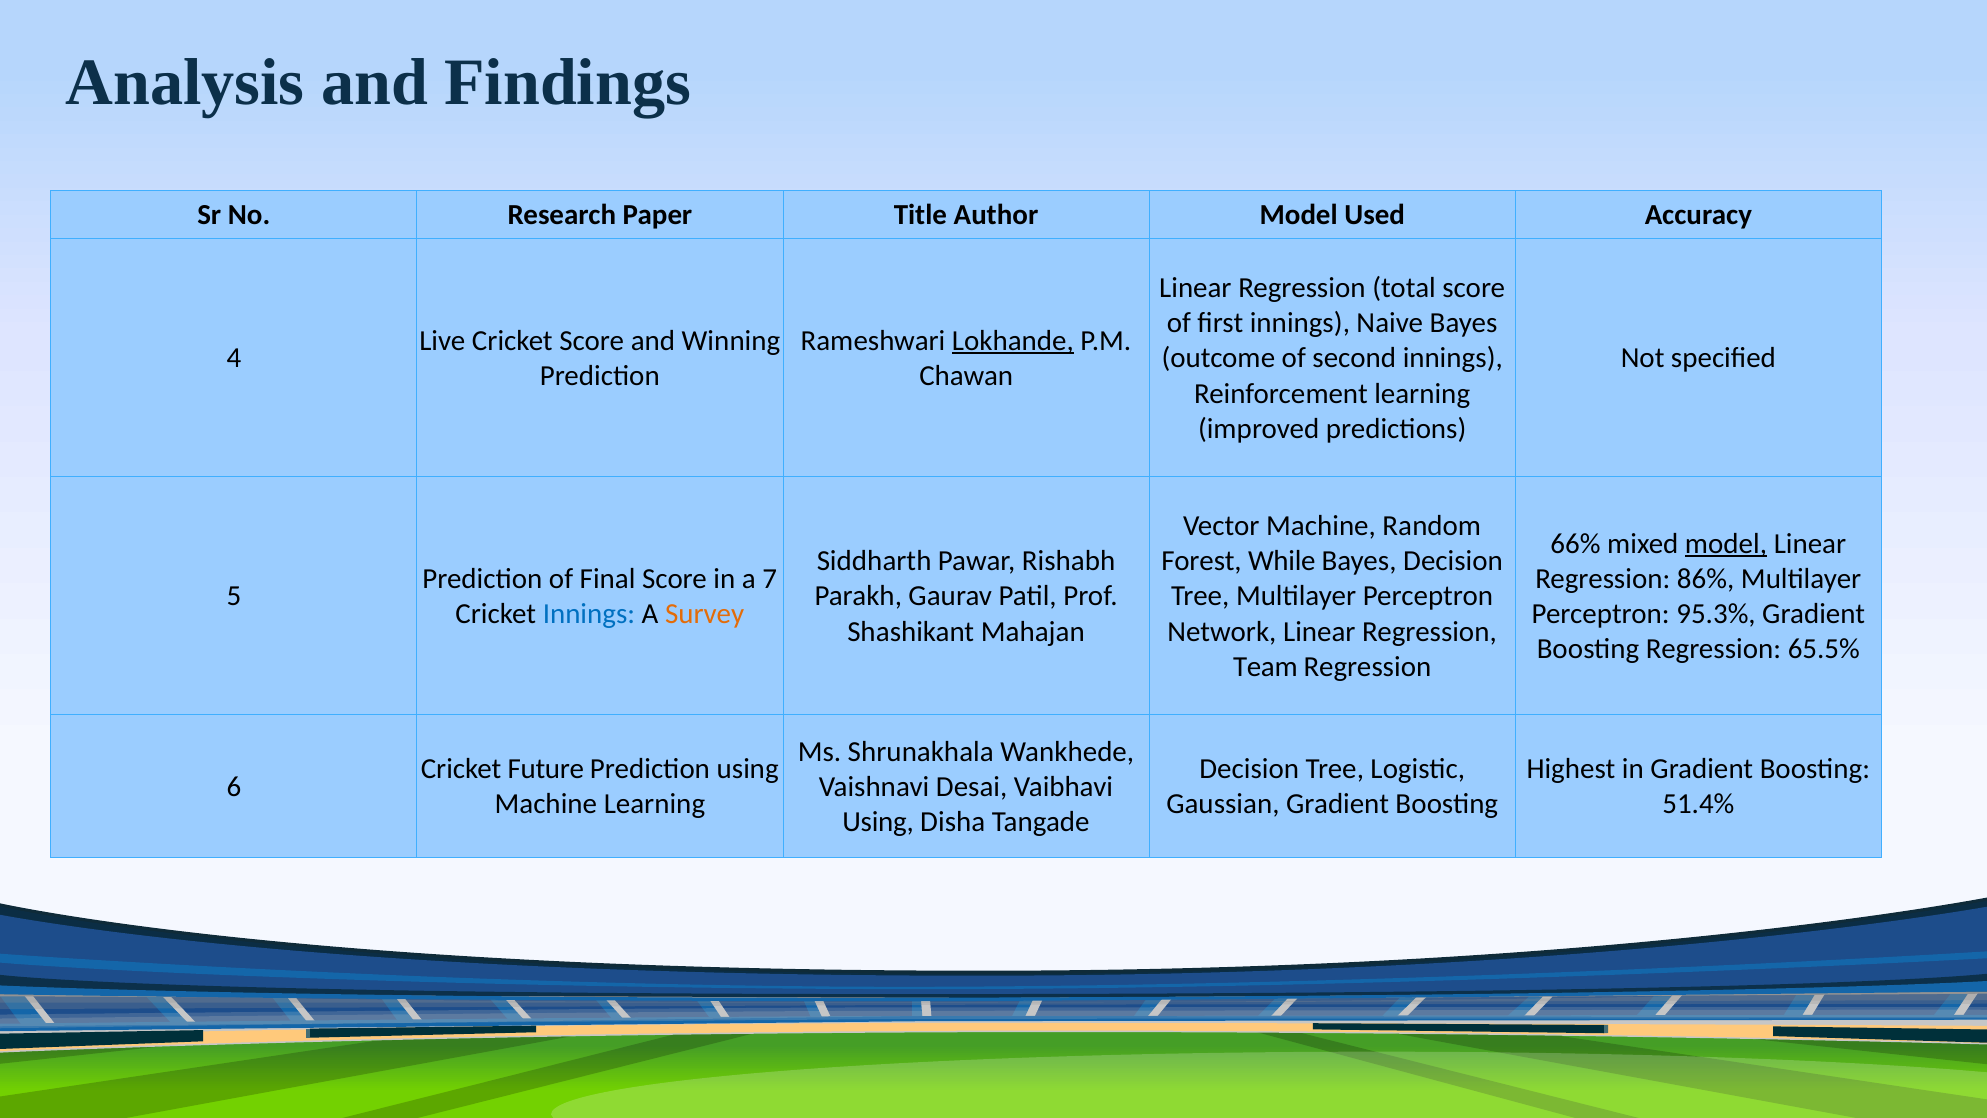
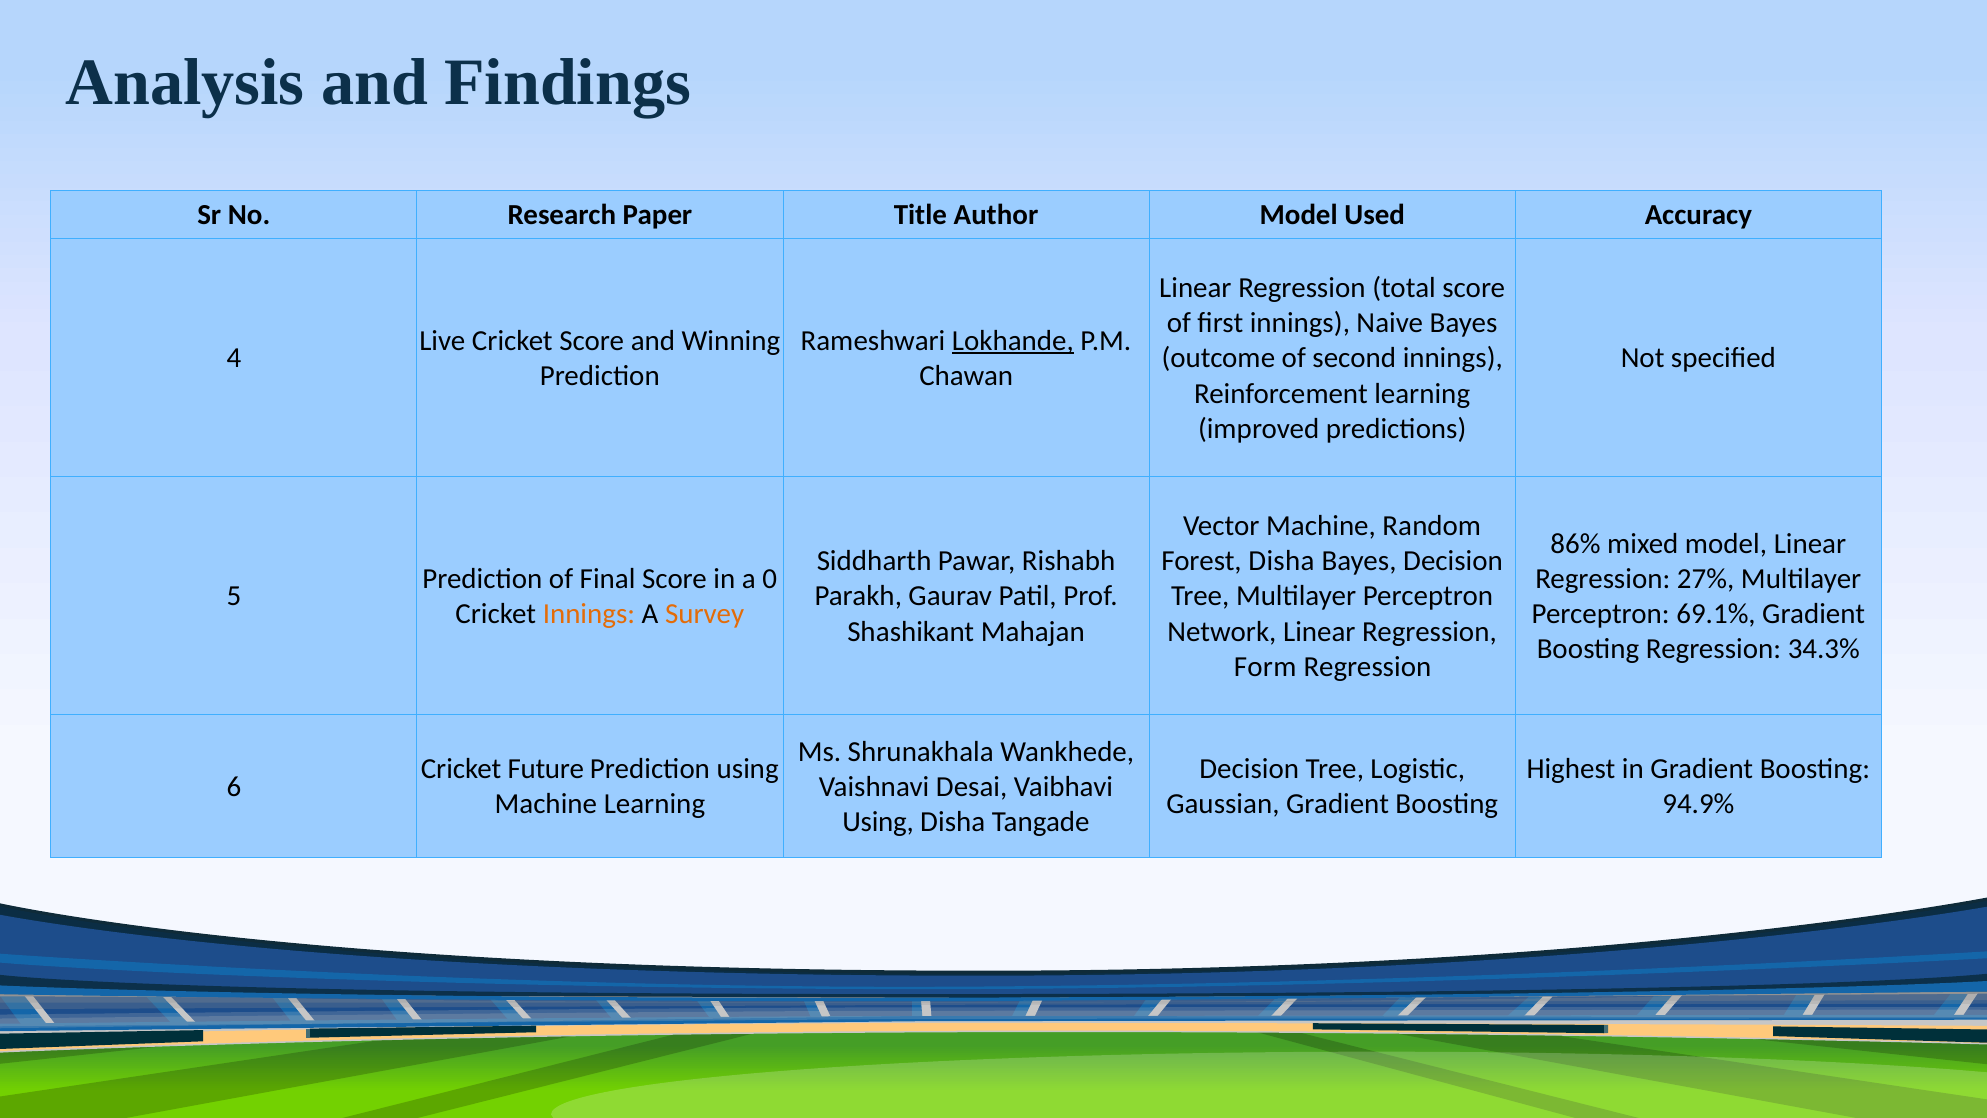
66%: 66% -> 86% (1576, 543)
model underline: present -> none (1726, 543)
Forest While: While -> Disha (1281, 561)
7: 7 -> 0 (770, 579)
86%: 86% -> 27% (1706, 579)
Innings colour: blue -> orange (589, 614)
95.3%: 95.3% -> 69.1% (1716, 614)
65.5%: 65.5% -> 34.3% (1824, 649)
Team: Team -> Form (1265, 667)
51.4%: 51.4% -> 94.9% (1698, 804)
